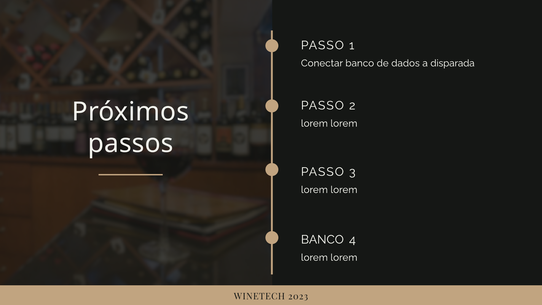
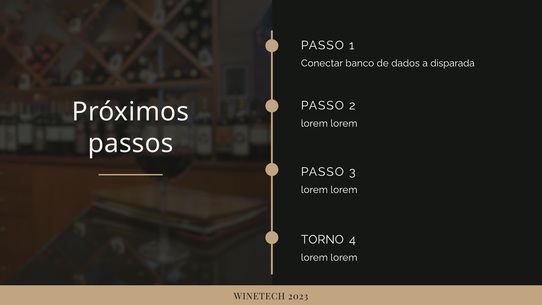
BANCO: BANCO -> TORNO (322, 239)
